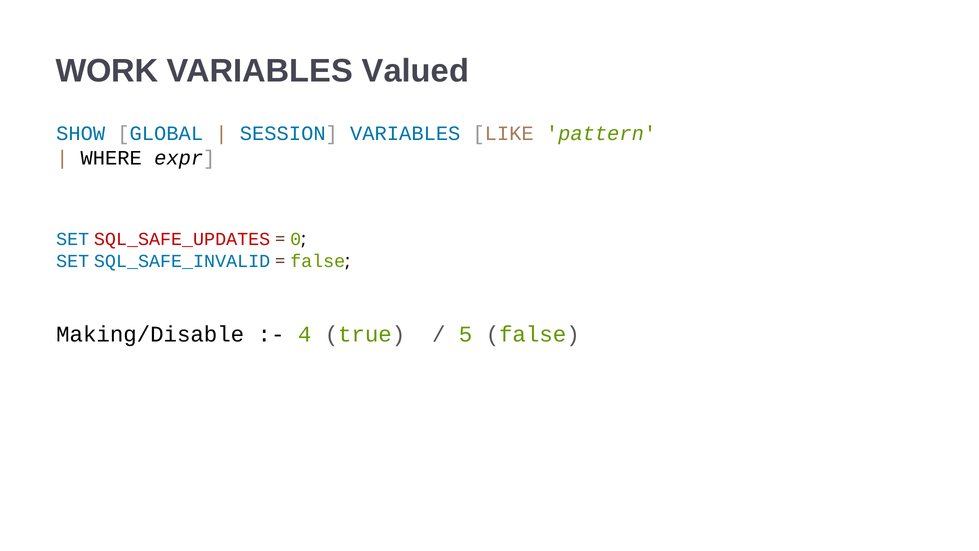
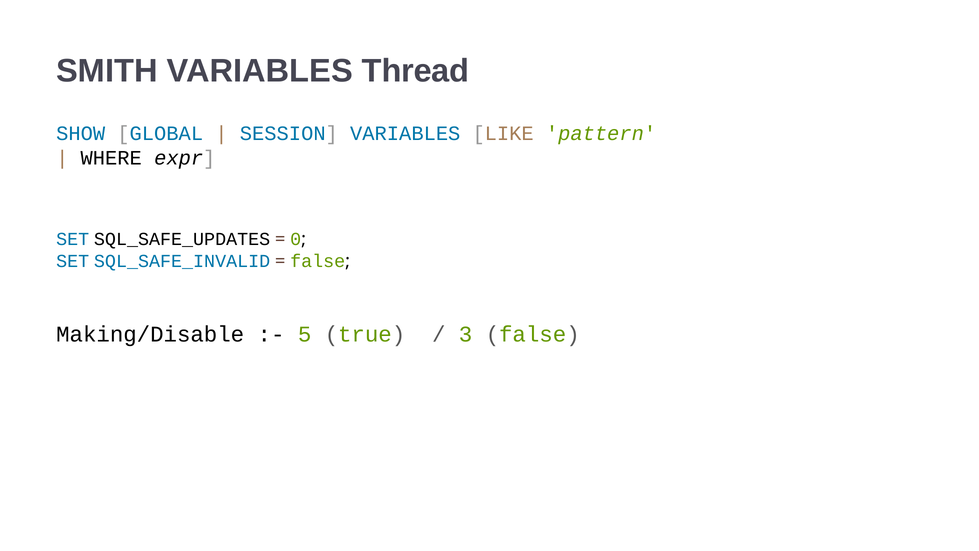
WORK: WORK -> SMITH (107, 71)
Valued: Valued -> Thread (416, 71)
SQL_SAFE_UPDATES colour: red -> black (182, 239)
4: 4 -> 5 (305, 334)
5: 5 -> 3 (466, 334)
